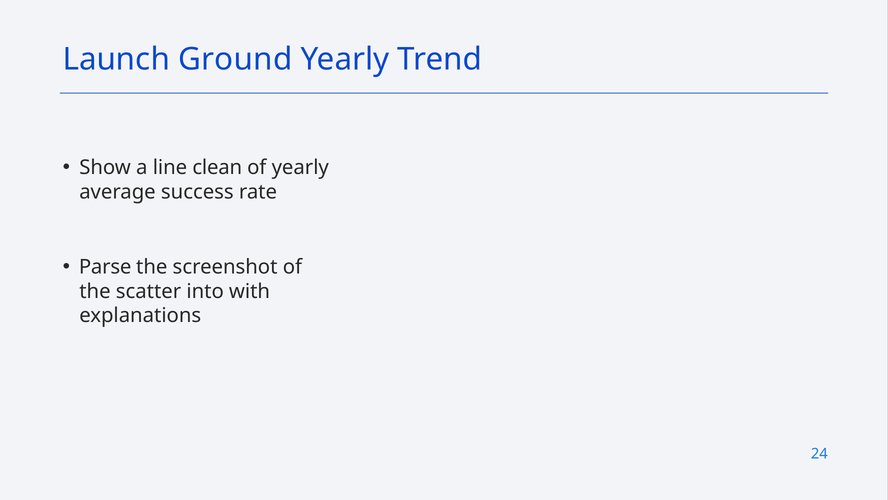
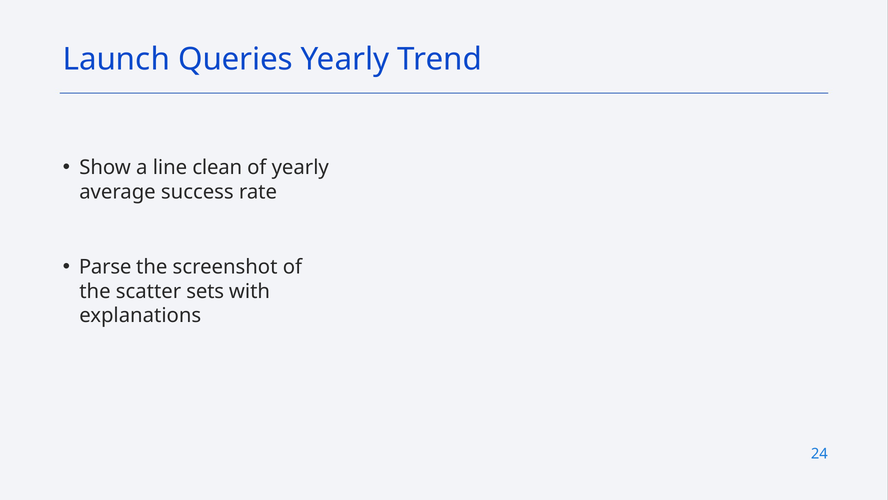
Ground: Ground -> Queries (235, 59)
into: into -> sets (205, 291)
